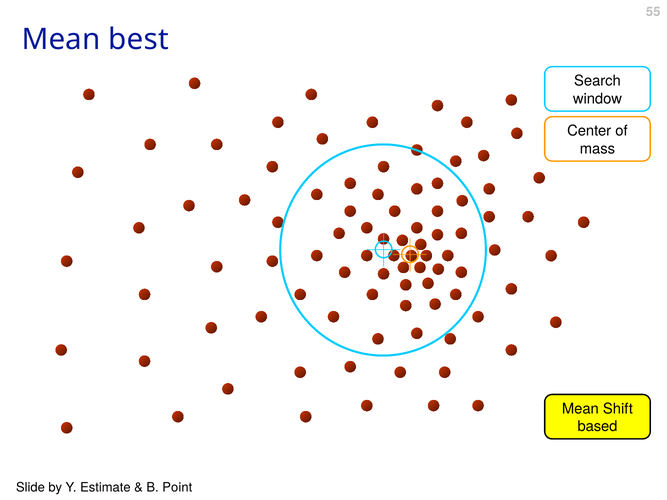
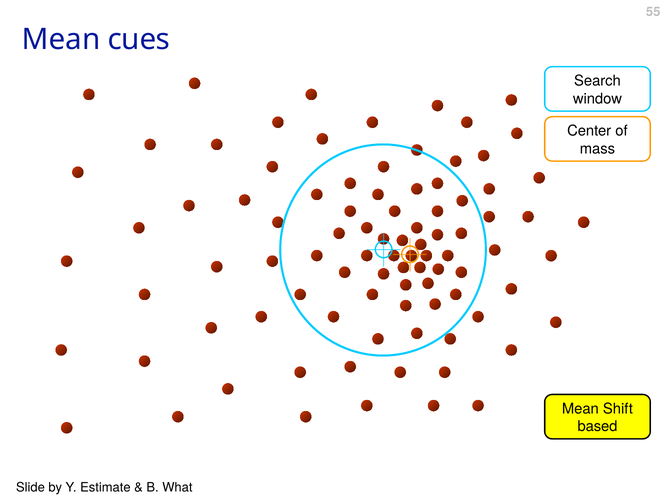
best: best -> cues (139, 39)
Point: Point -> What (177, 488)
